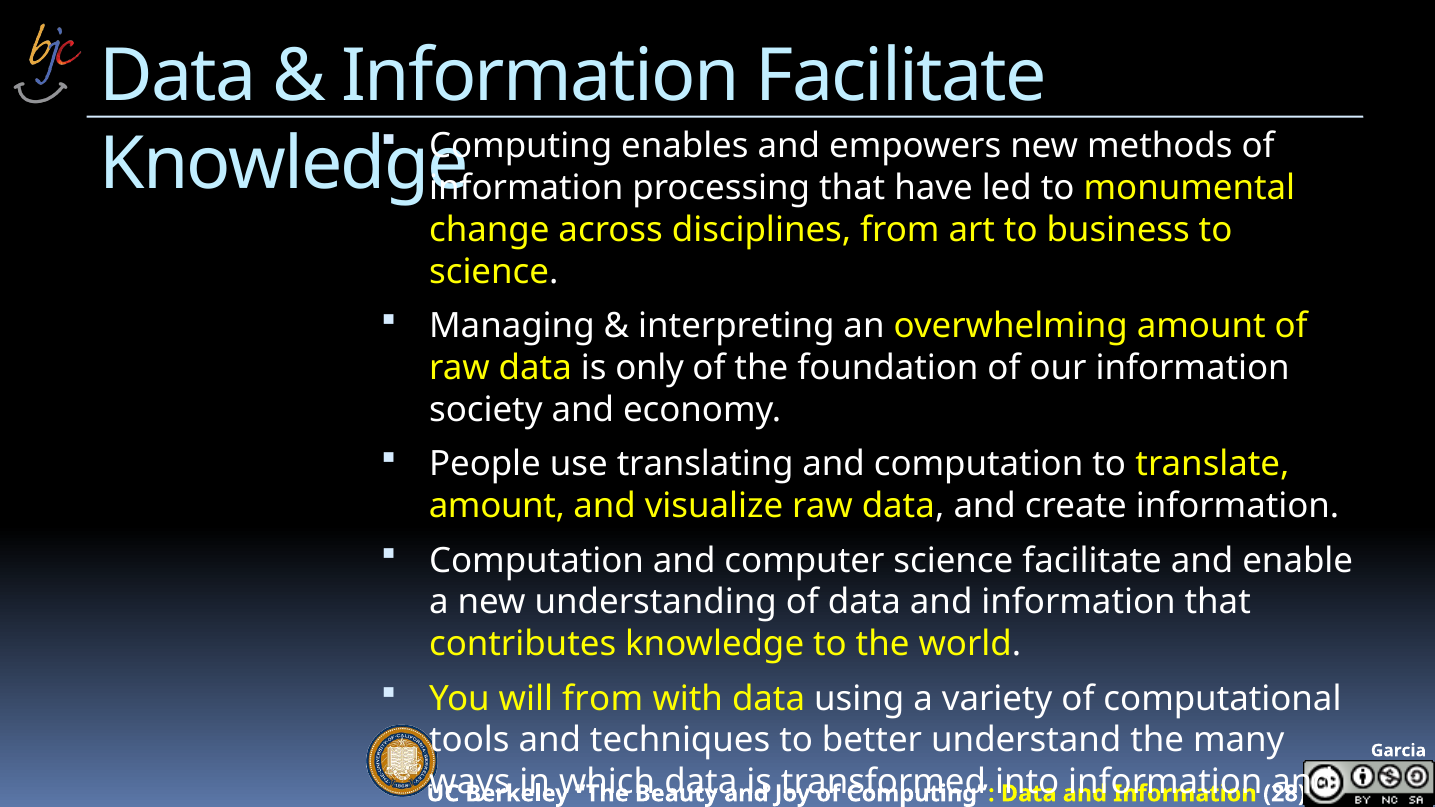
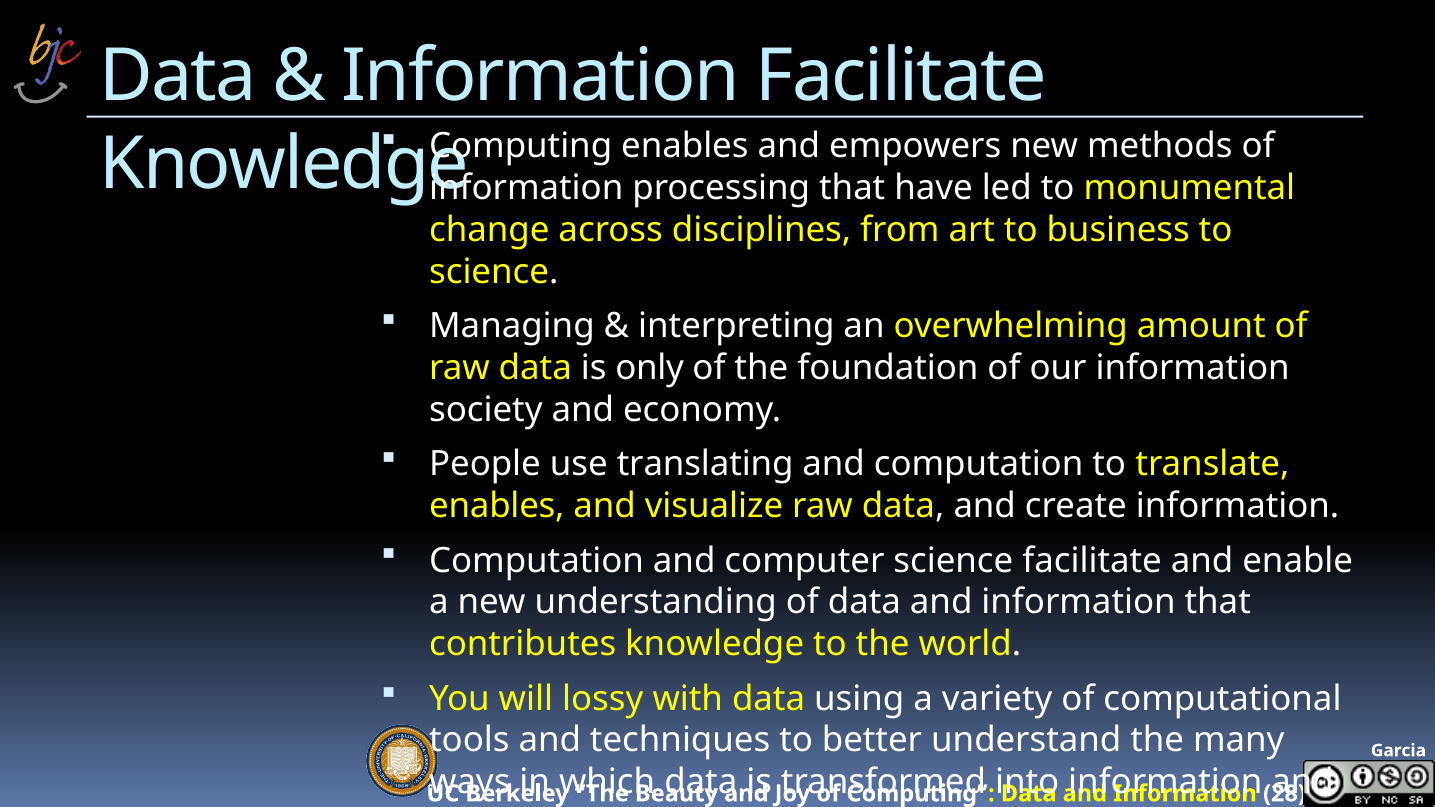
amount: amount -> enables (497, 506)
will from: from -> lossy (603, 699)
